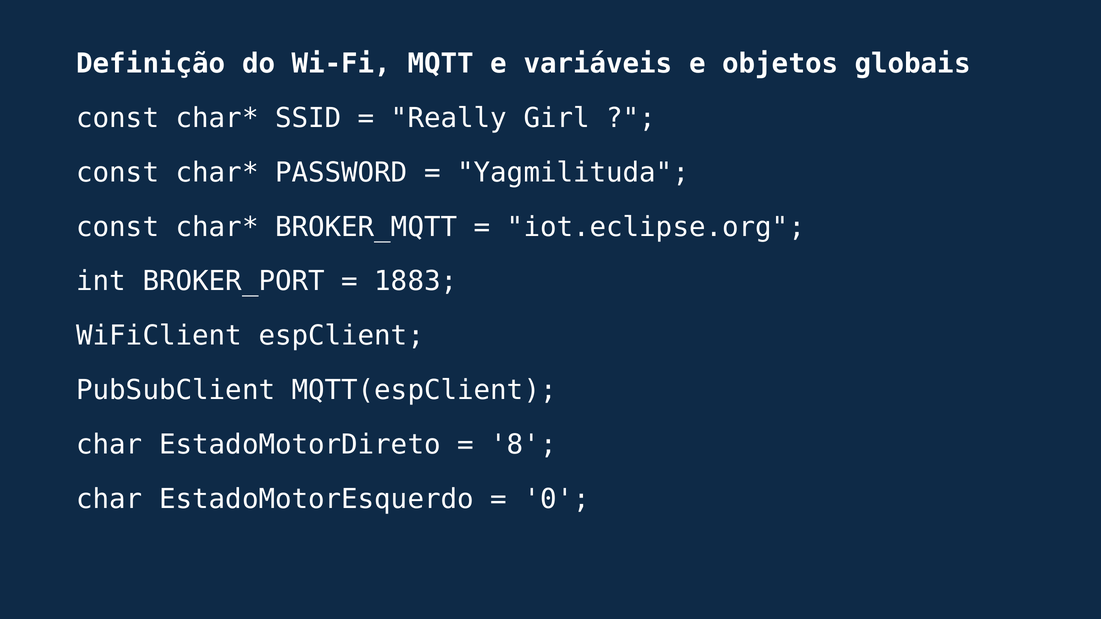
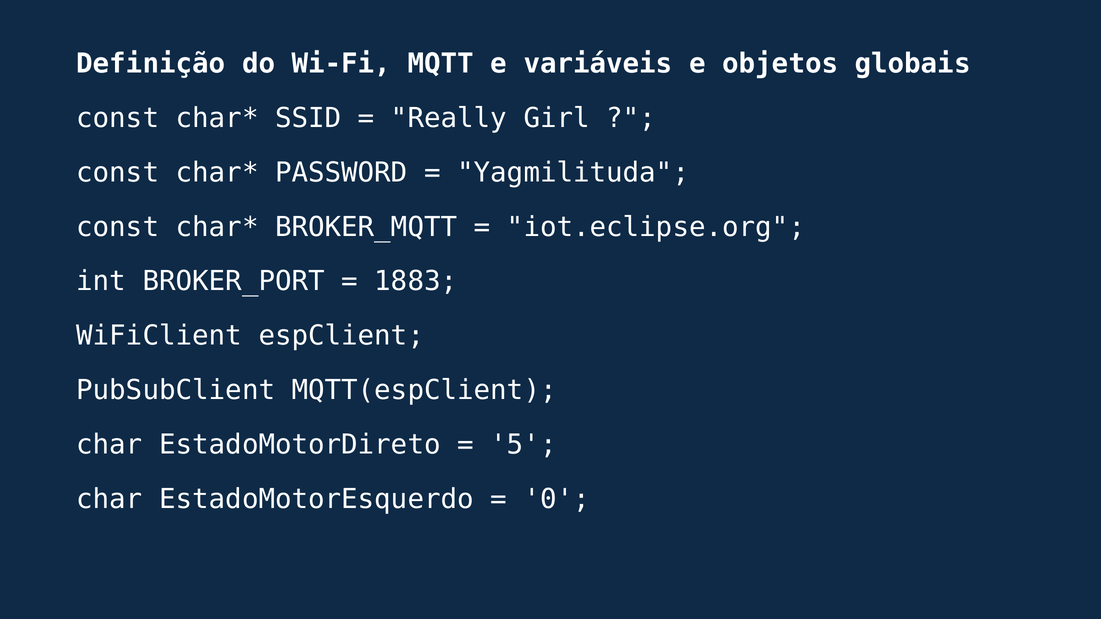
8: 8 -> 5 (523, 445)
